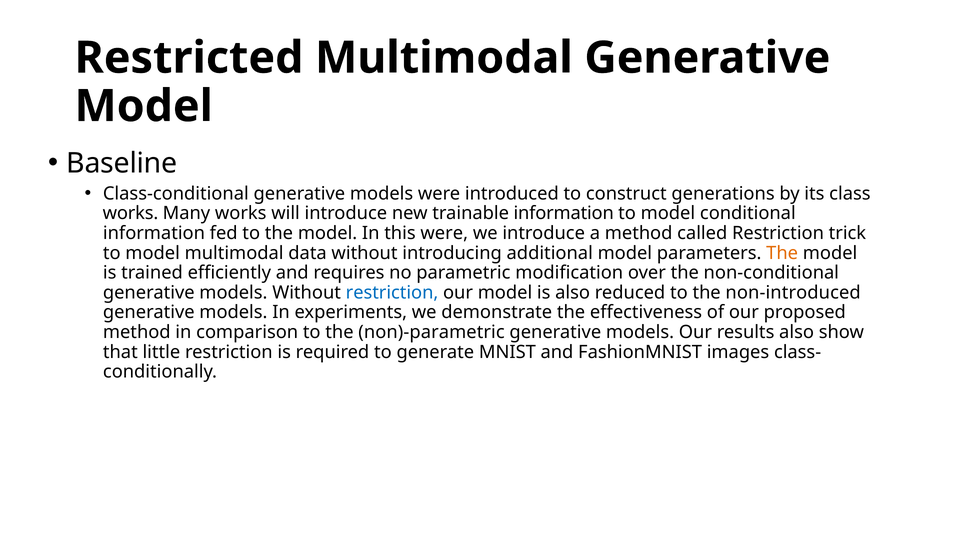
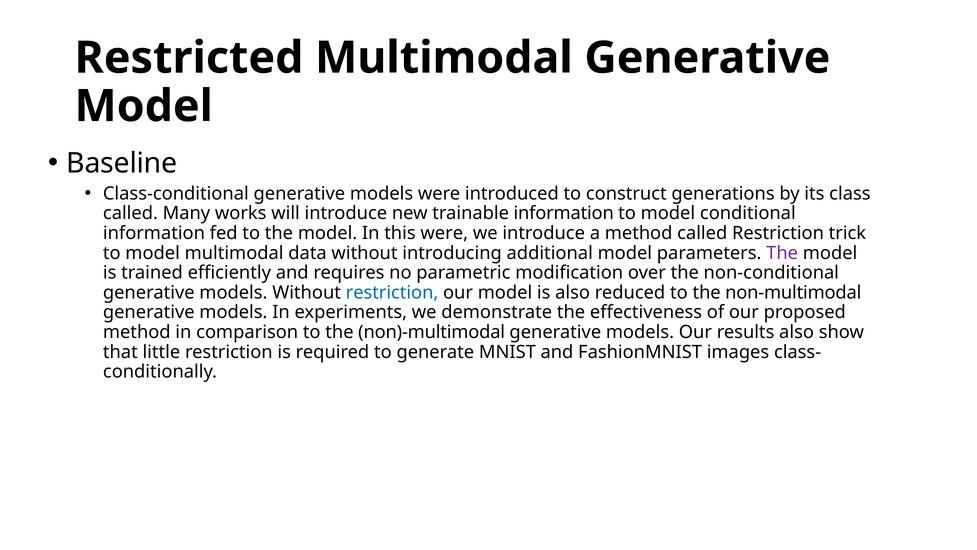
works: works -> called (130, 213)
The colour: orange -> purple (782, 253)
non-introduced: non-introduced -> non-multimodal (793, 292)
non)-parametric: non)-parametric -> non)-multimodal (432, 332)
